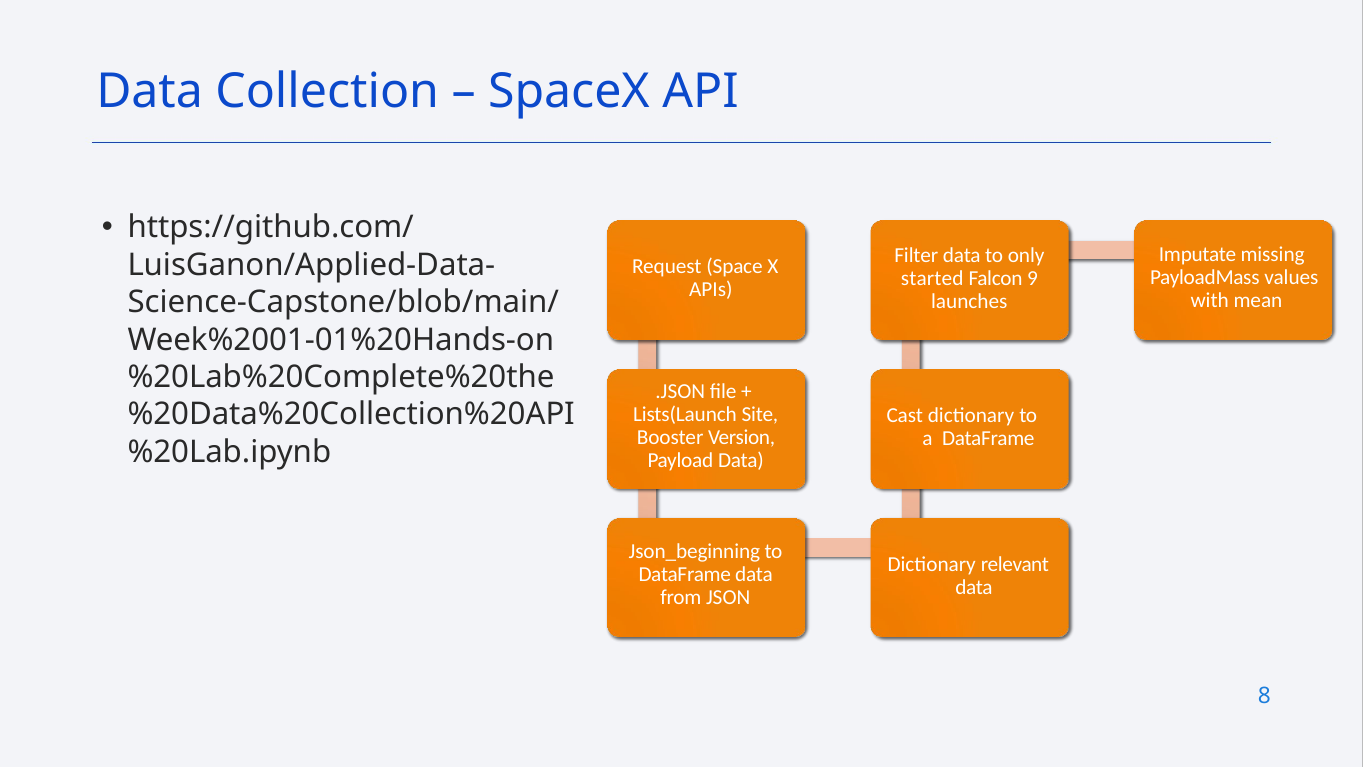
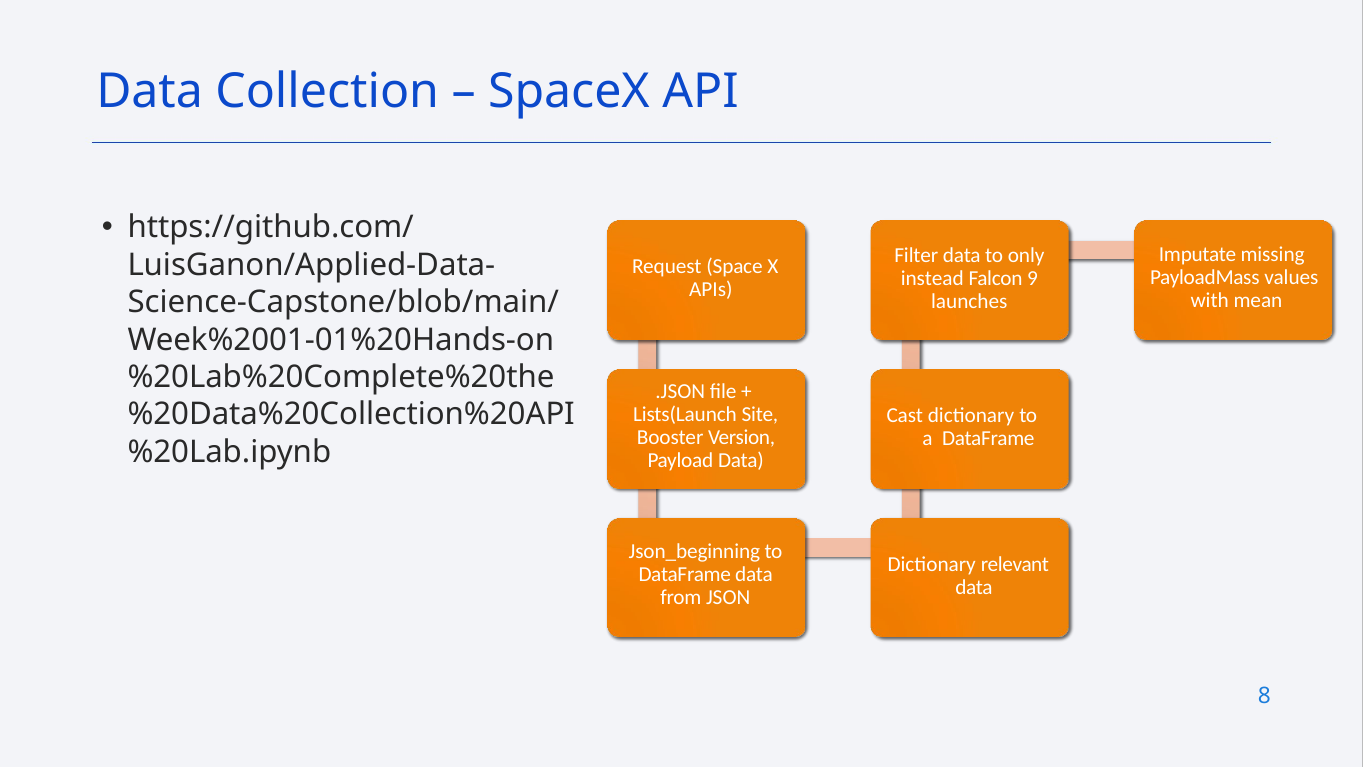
started: started -> instead (932, 278)
